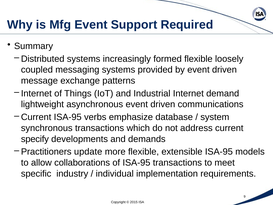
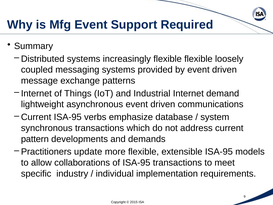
increasingly formed: formed -> flexible (168, 59)
specify: specify -> pattern (35, 139)
